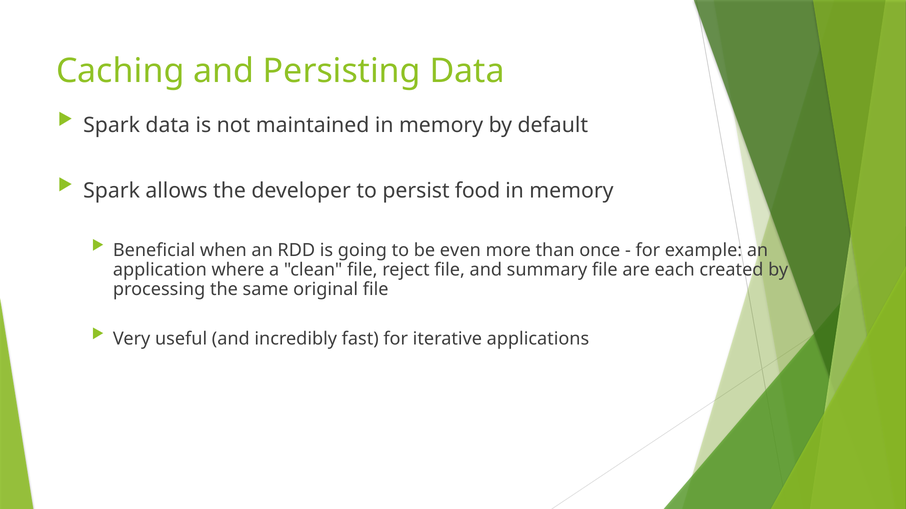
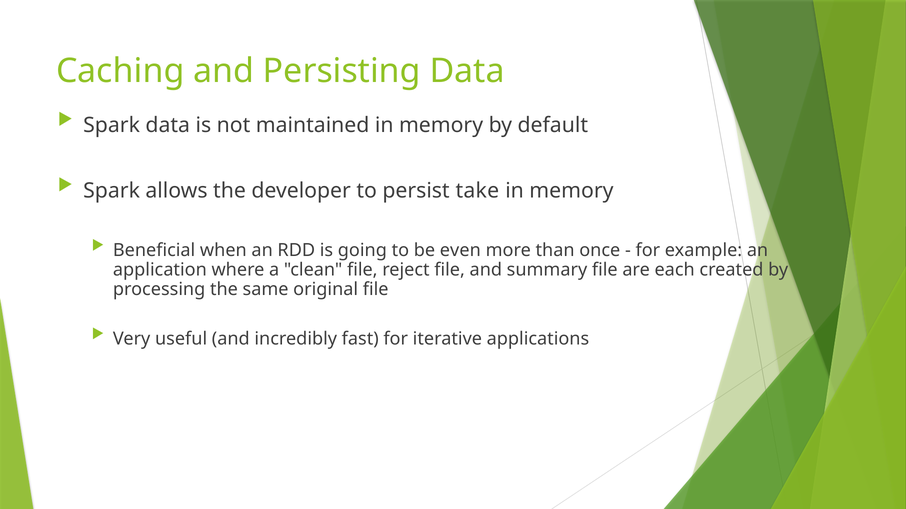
food: food -> take (477, 191)
